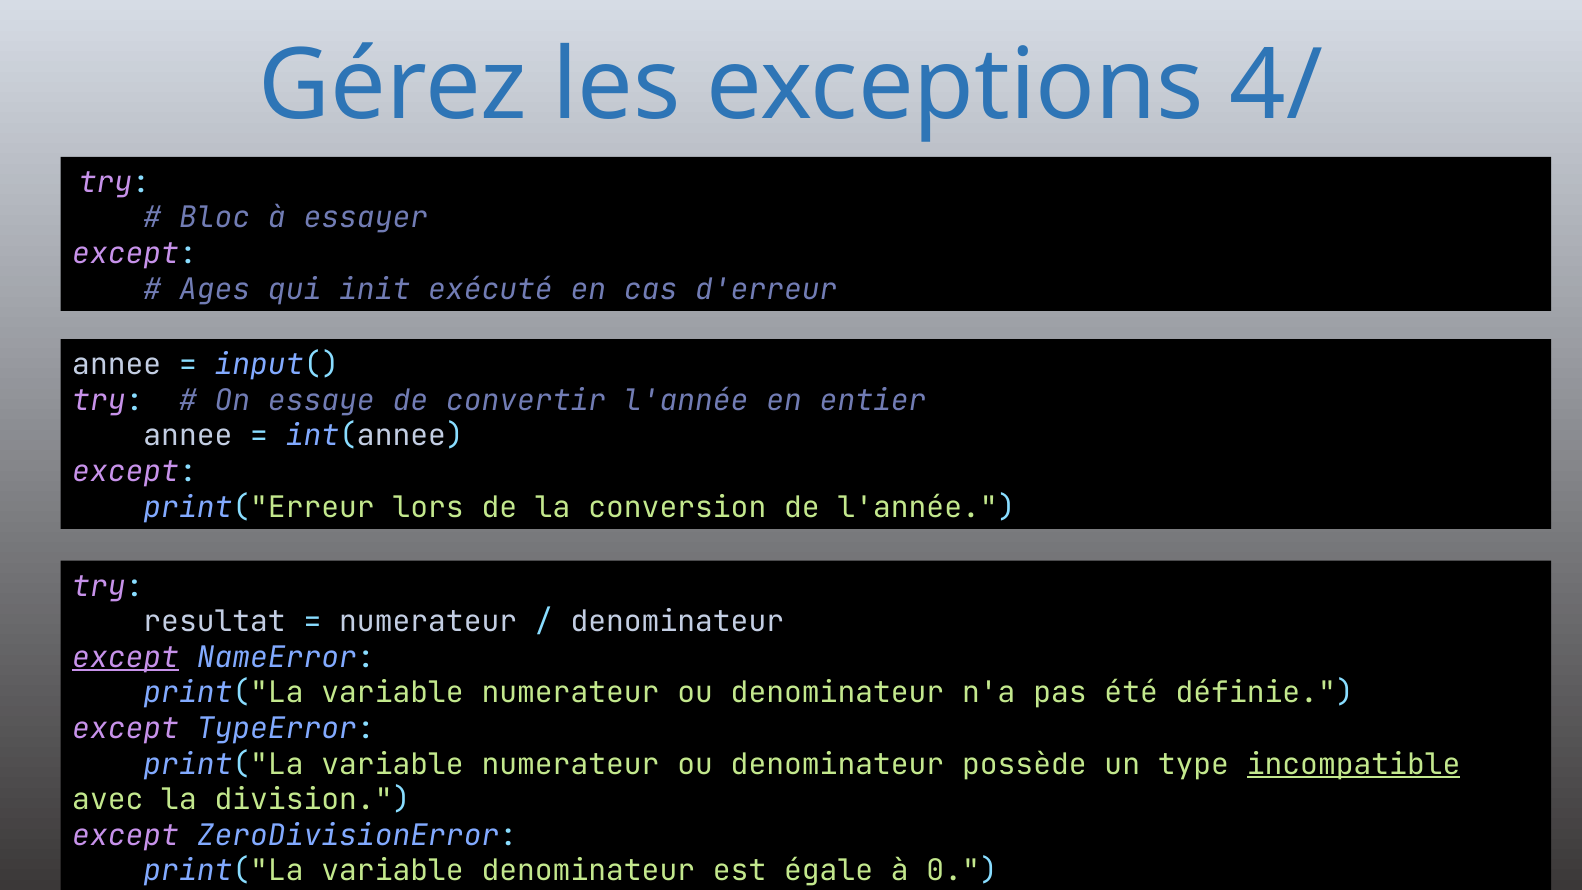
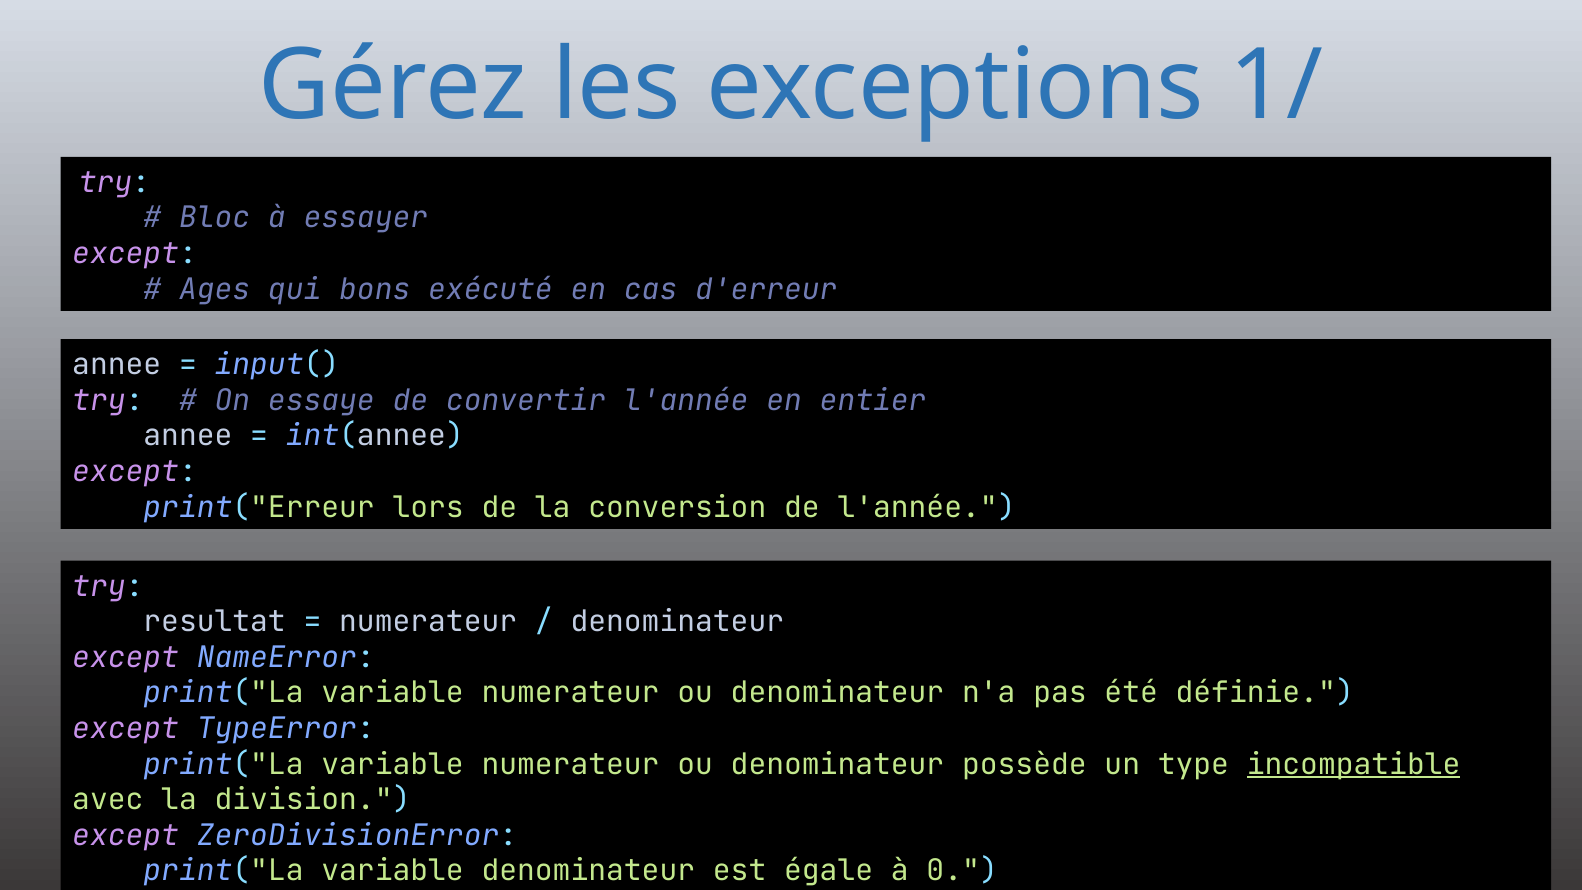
4/: 4/ -> 1/ (1276, 85)
init: init -> bons (375, 289)
except underline: present -> none (126, 657)
